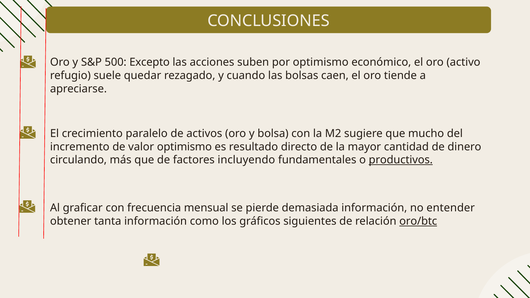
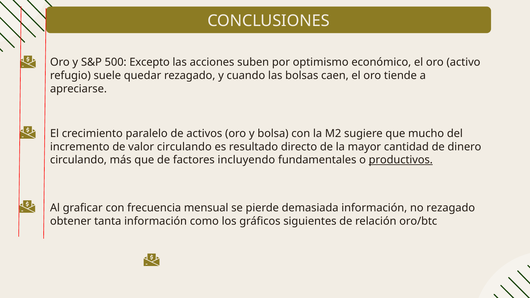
valor optimismo: optimismo -> circulando (184, 147)
no entender: entender -> rezagado (451, 208)
oro/btc underline: present -> none (418, 221)
